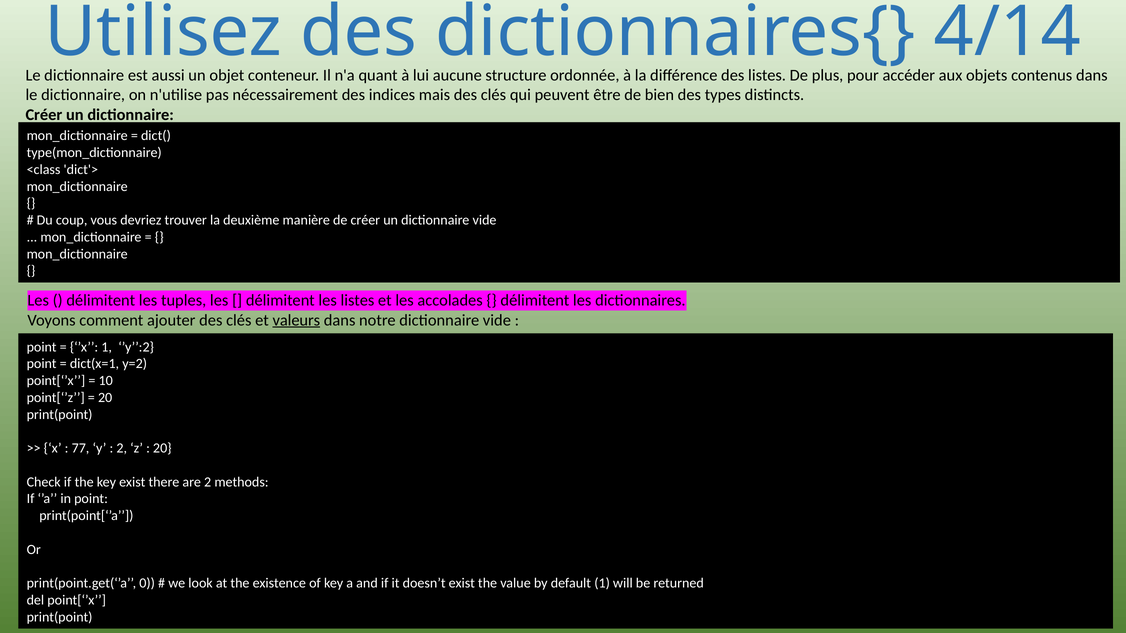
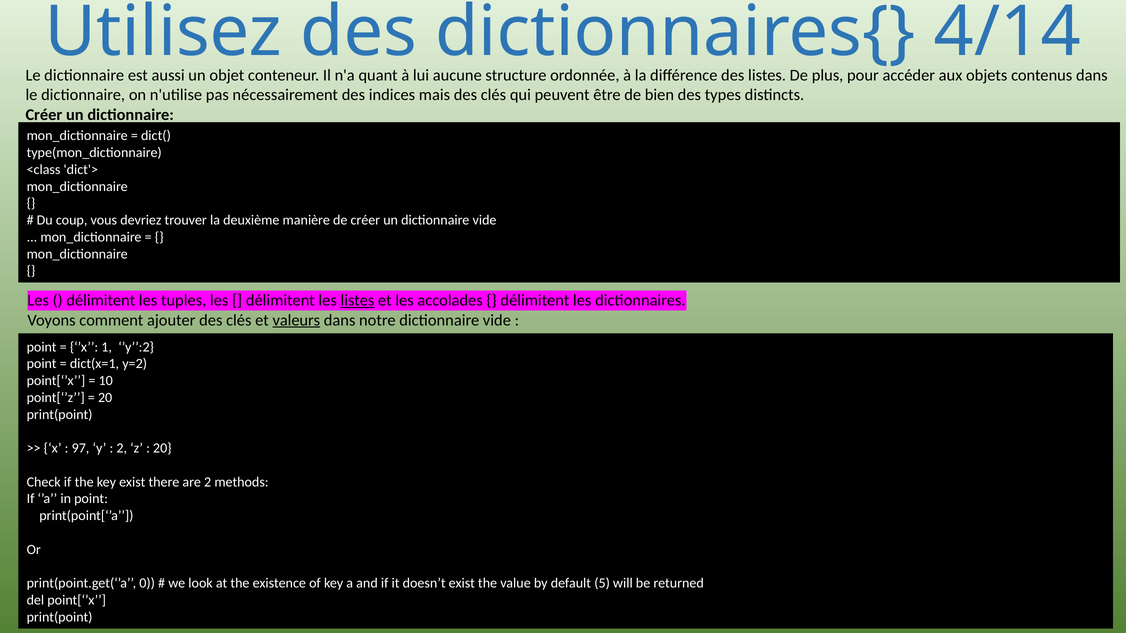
listes underline: none -> present (357, 301)
77: 77 -> 97 (81, 448)
default 1: 1 -> 5 (602, 584)
